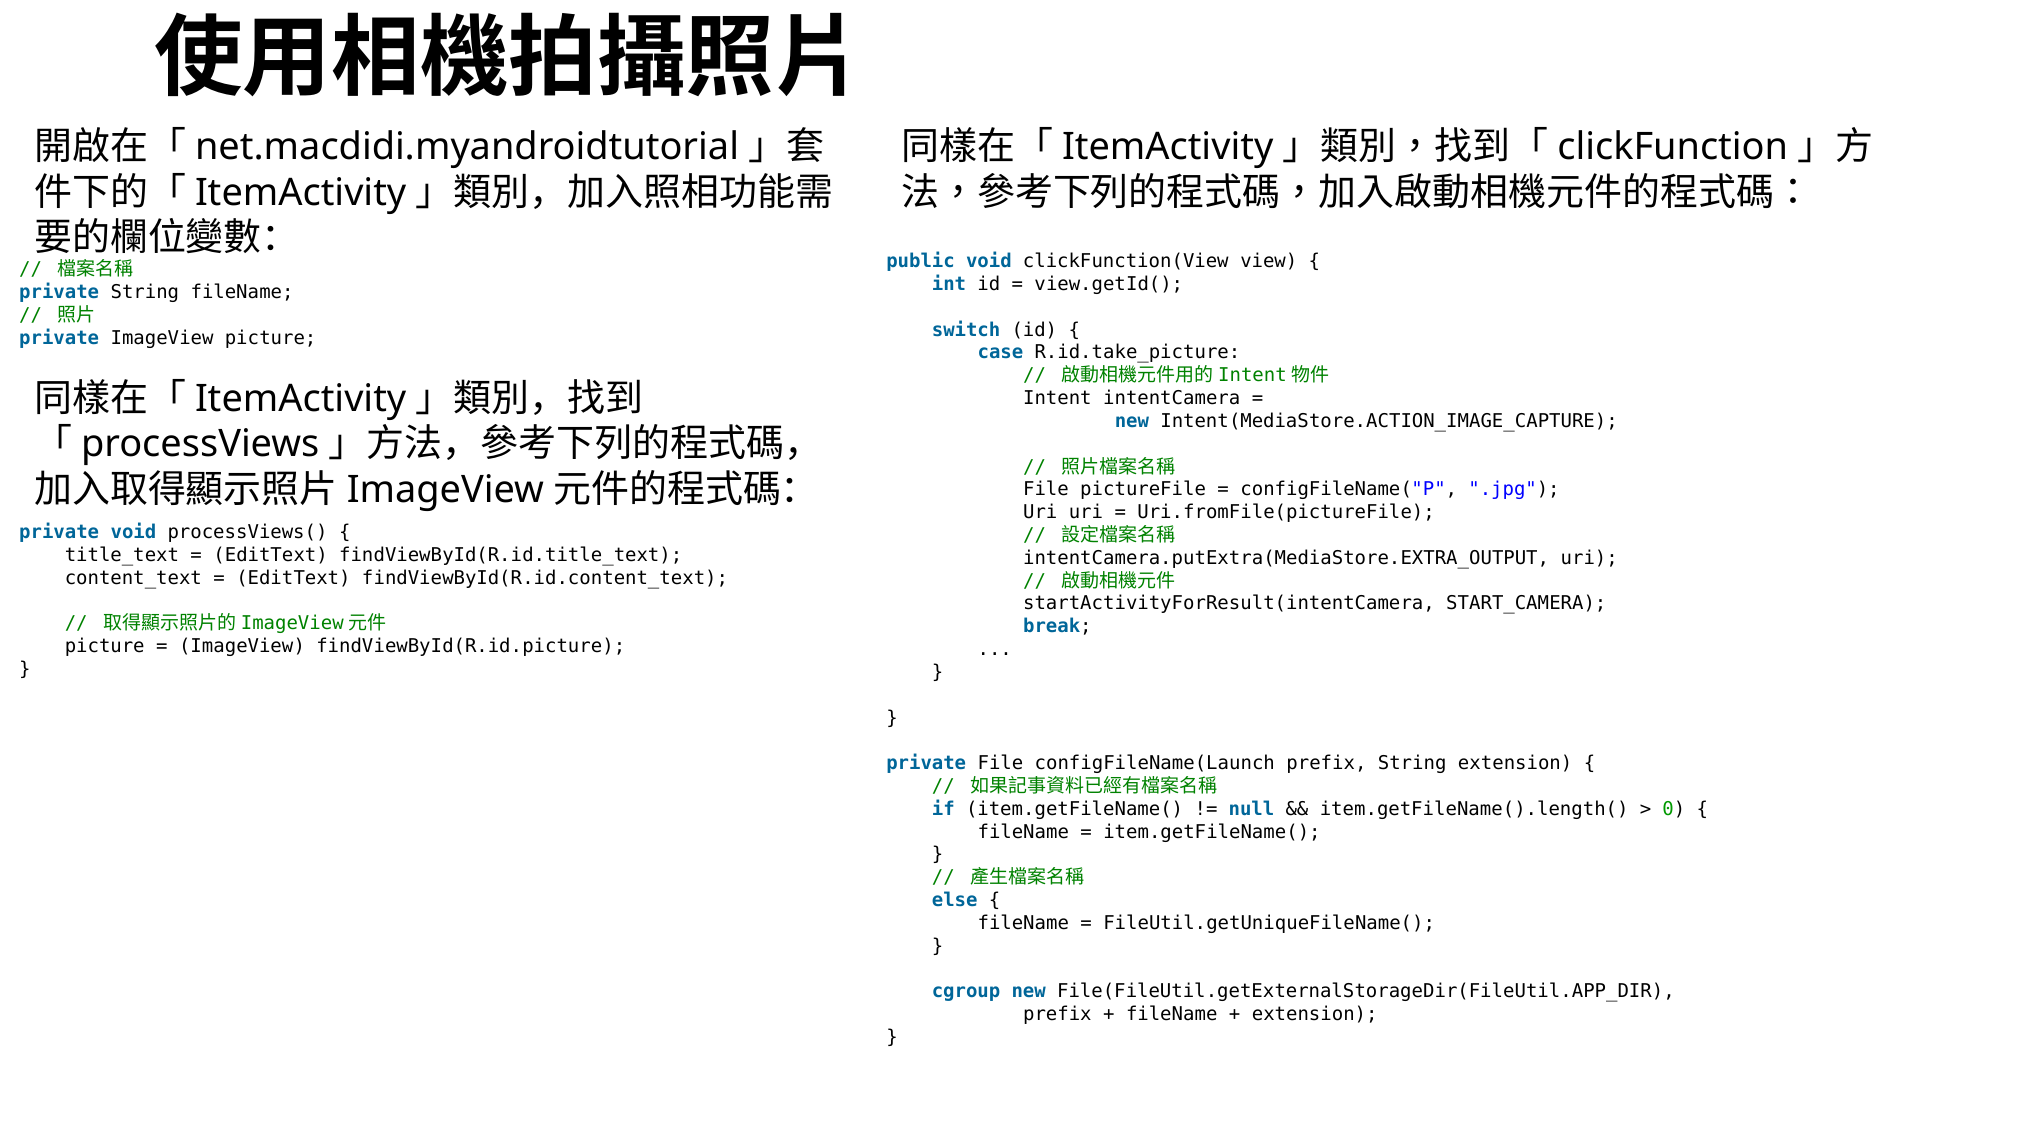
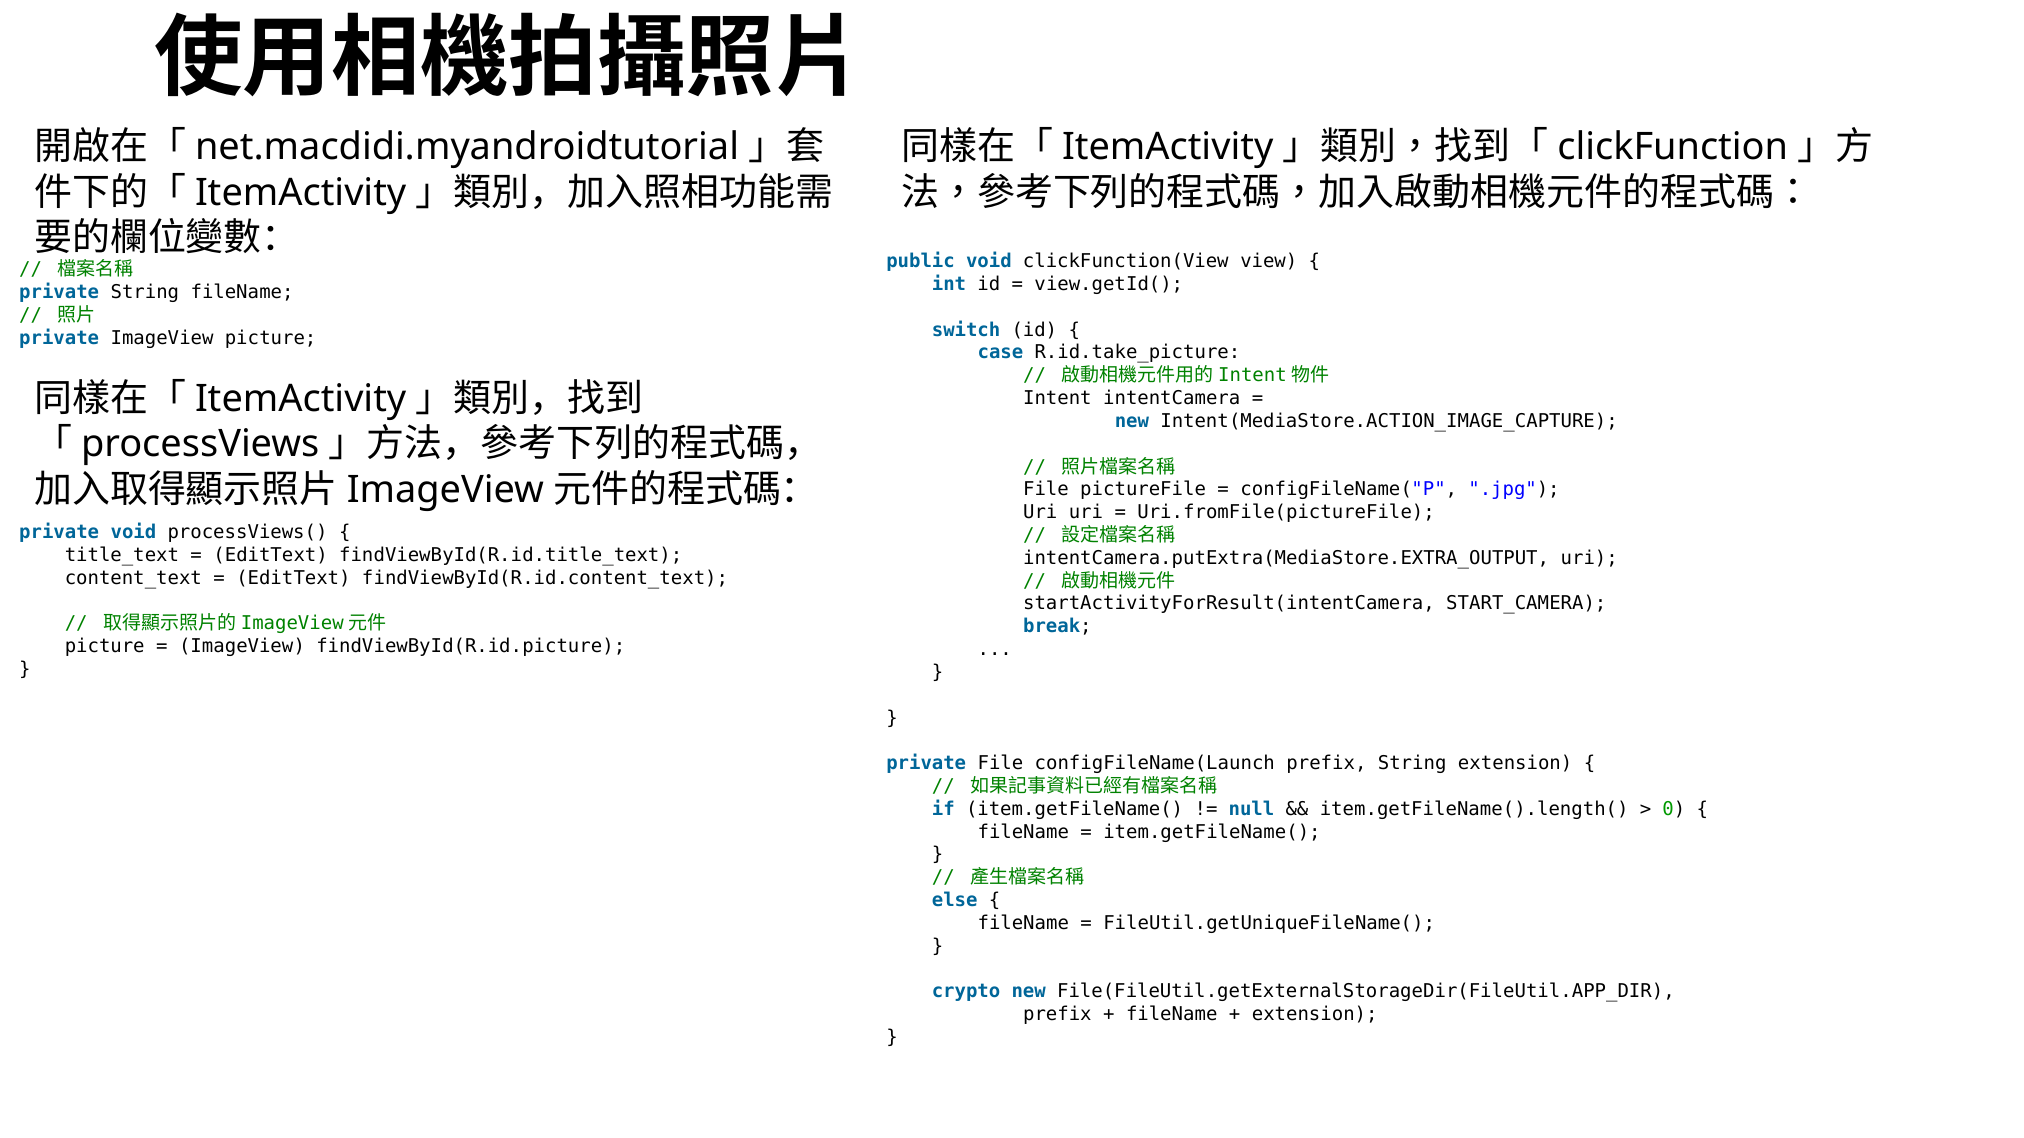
cgroup: cgroup -> crypto (966, 992)
